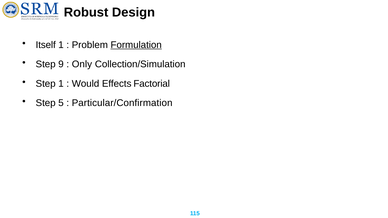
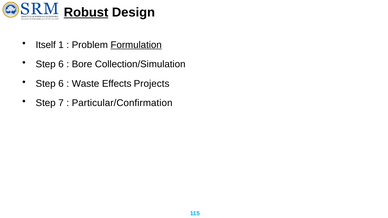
Robust underline: none -> present (86, 12)
9: 9 -> 6 (61, 64)
Only: Only -> Bore (82, 64)
1: 1 -> 6 (61, 84)
Would: Would -> Waste (86, 84)
Factorial: Factorial -> Projects (152, 84)
5: 5 -> 7 (61, 103)
